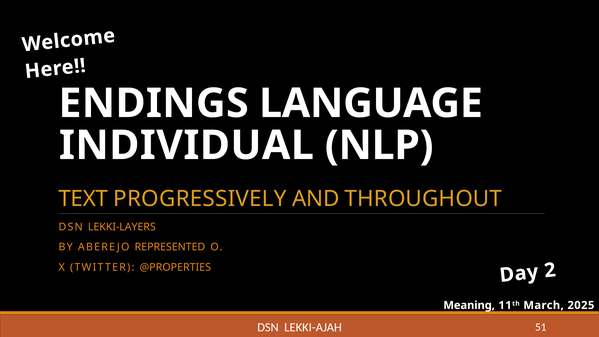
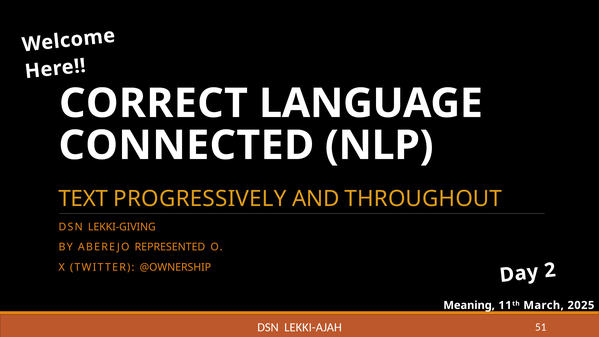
ENDINGS: ENDINGS -> CORRECT (153, 103)
INDIVIDUAL: INDIVIDUAL -> CONNECTED (186, 145)
LEKKI-LAYERS: LEKKI-LAYERS -> LEKKI-GIVING (122, 227)
@PROPERTIES: @PROPERTIES -> @OWNERSHIP (175, 267)
